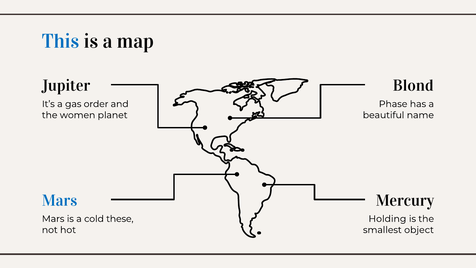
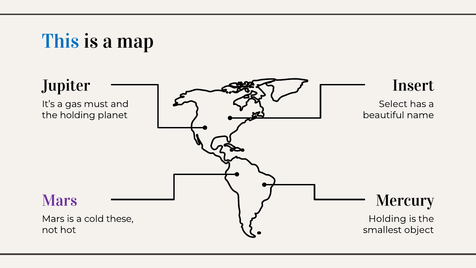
Blond: Blond -> Insert (413, 86)
order: order -> must (96, 104)
Phase: Phase -> Select (393, 104)
the women: women -> holding (78, 115)
Mars colour: blue -> purple (60, 200)
